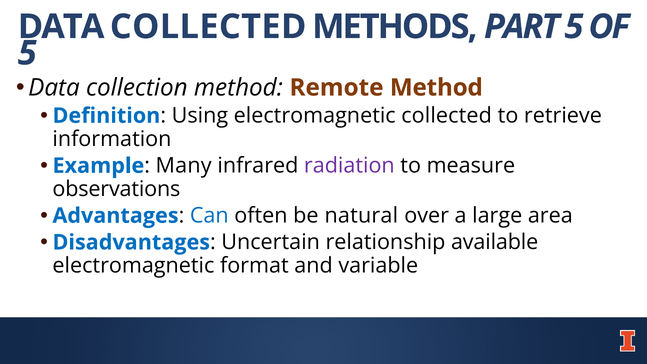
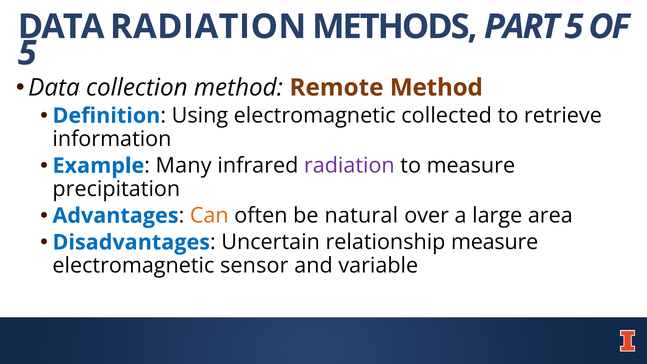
DATA COLLECTED: COLLECTED -> RADIATION (208, 27)
observations: observations -> precipitation (116, 189)
Can colour: blue -> orange (209, 216)
relationship available: available -> measure (495, 242)
format: format -> sensor (254, 266)
